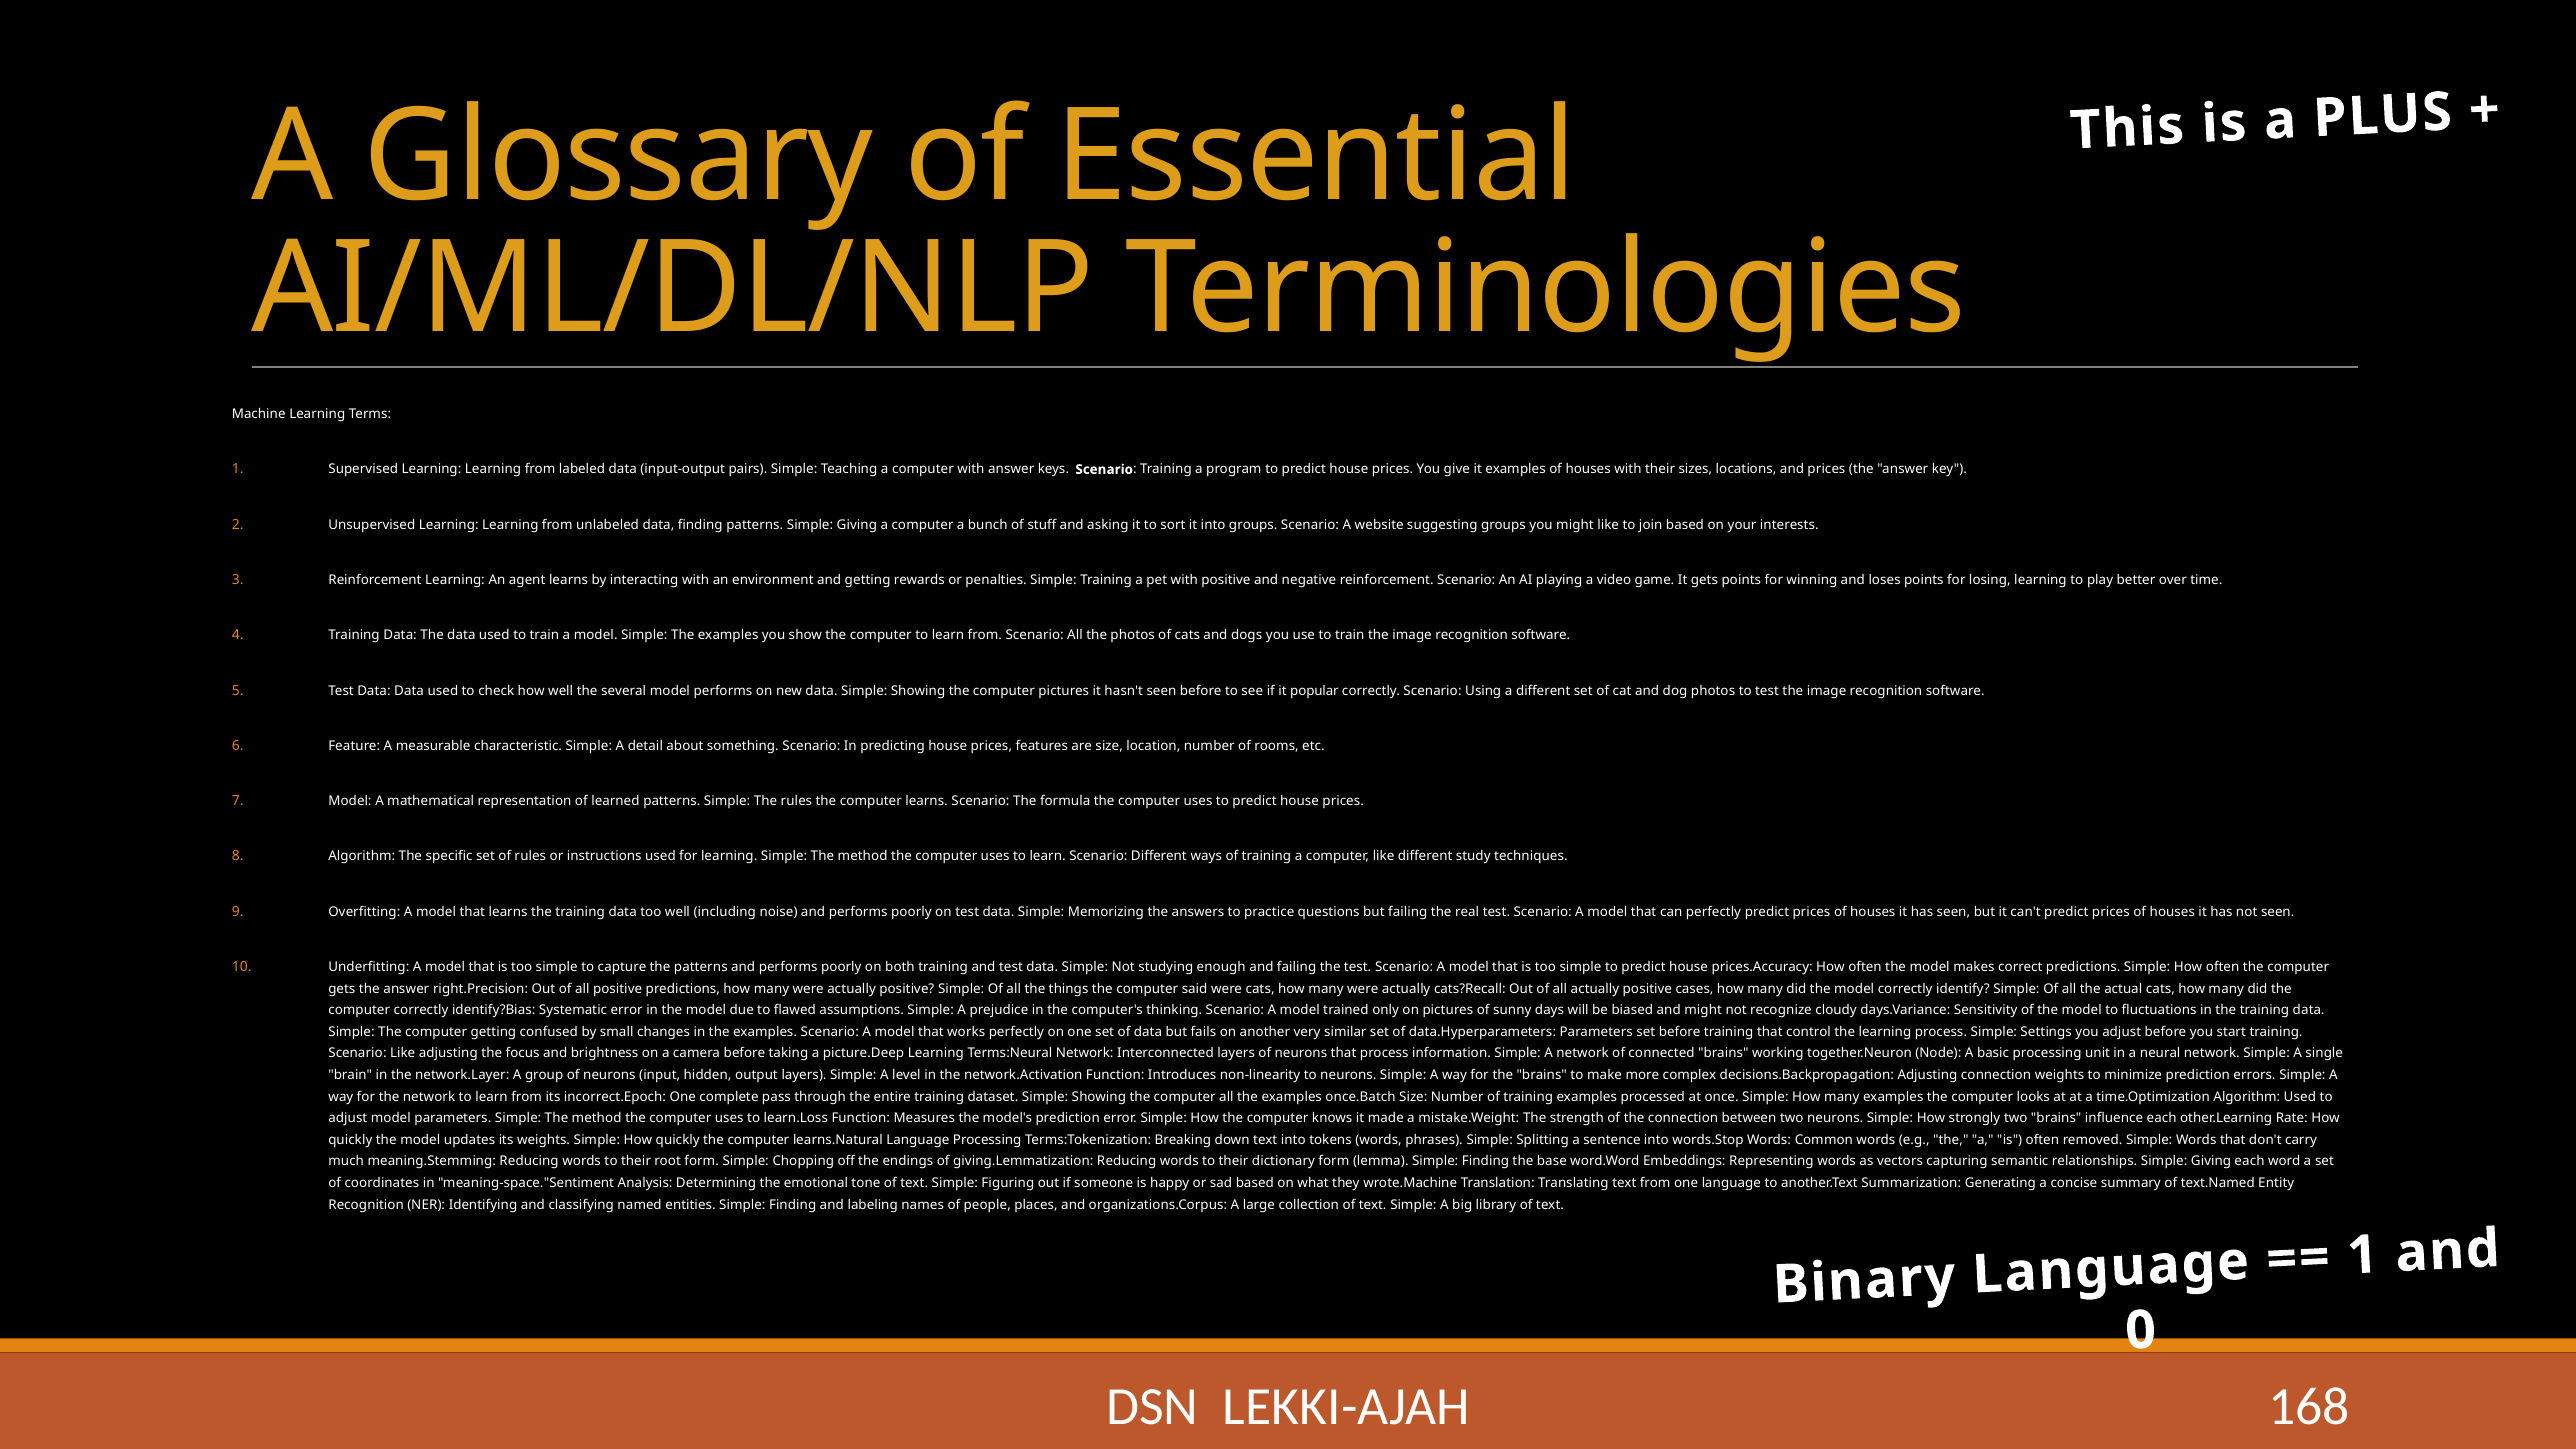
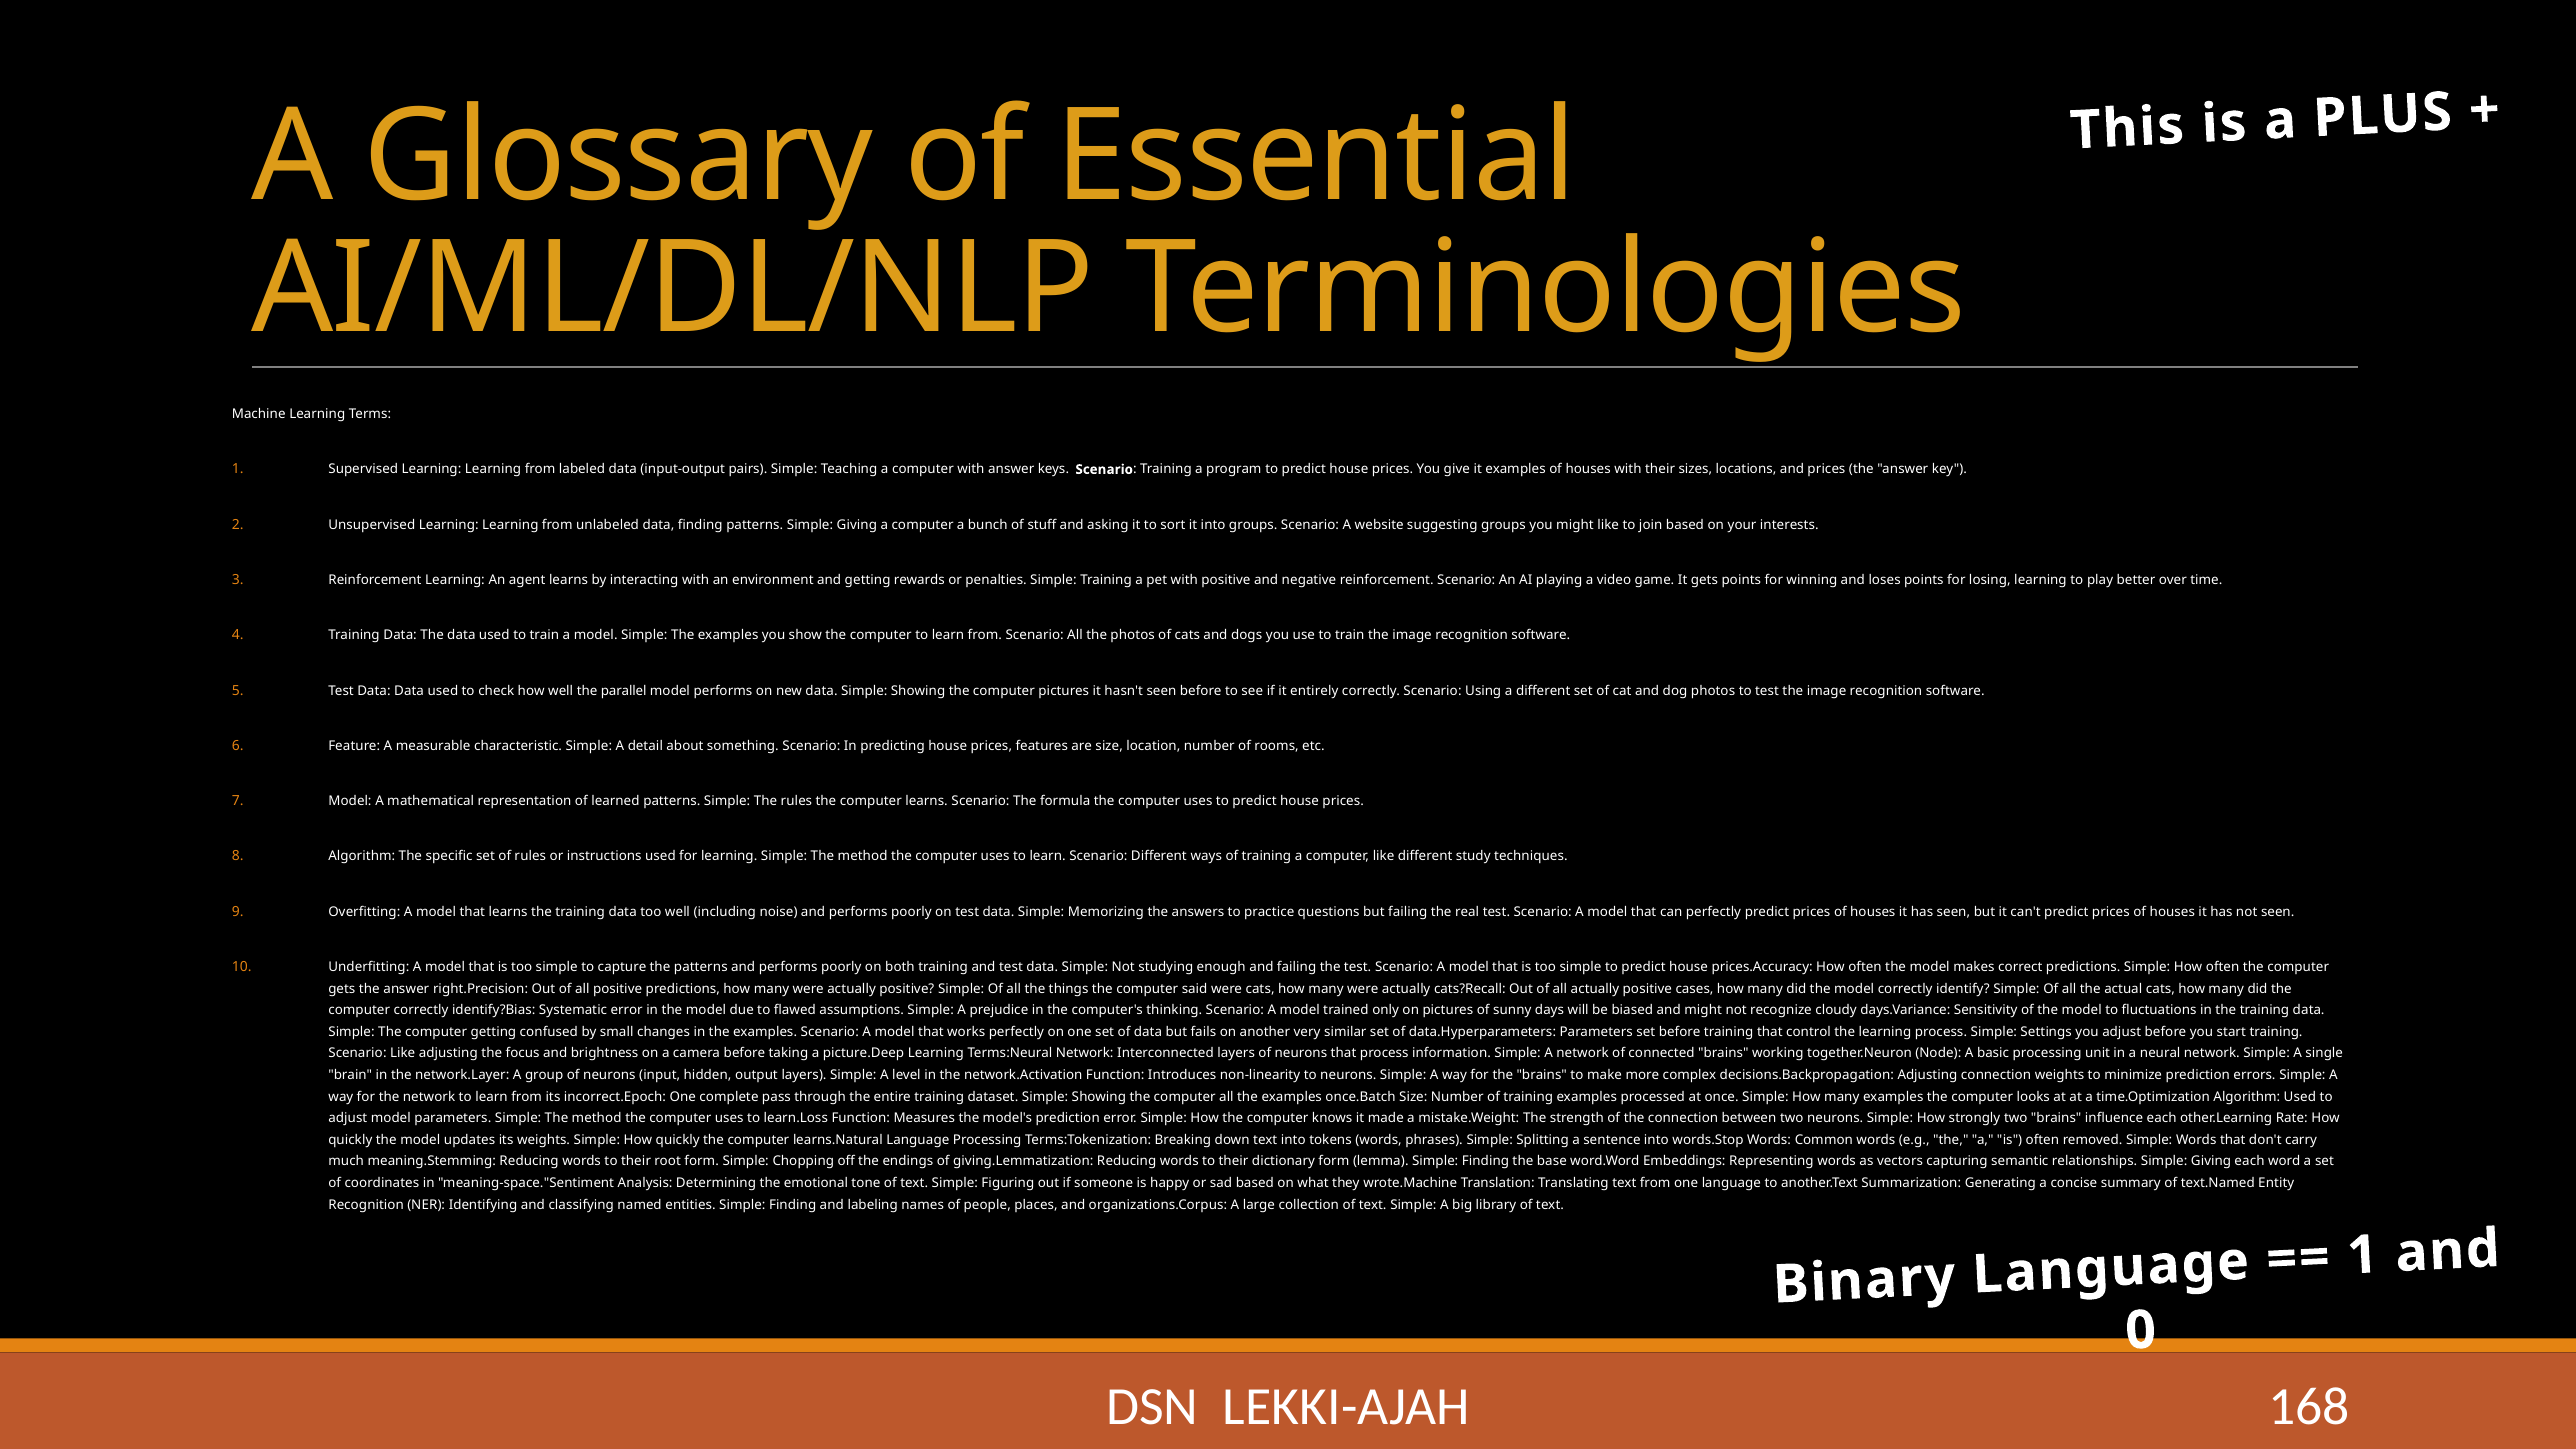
several: several -> parallel (624, 691)
popular: popular -> entirely (1314, 691)
